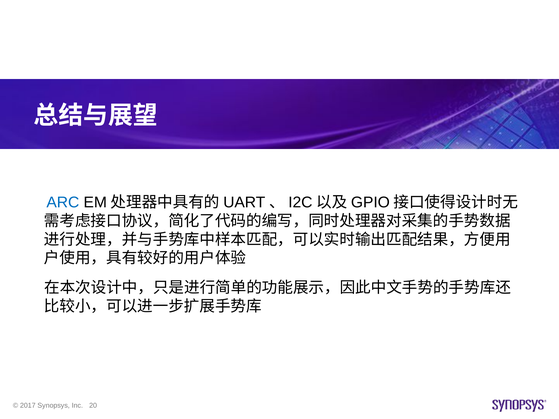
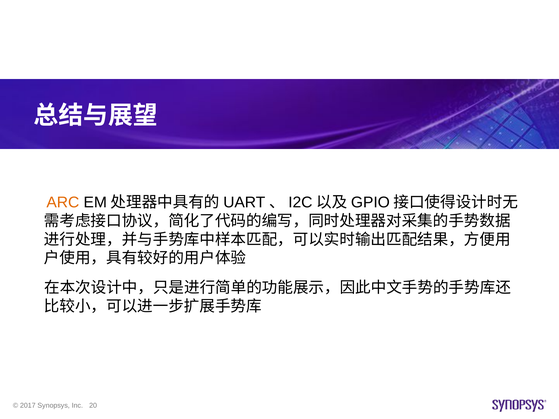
ARC colour: blue -> orange (63, 202)
